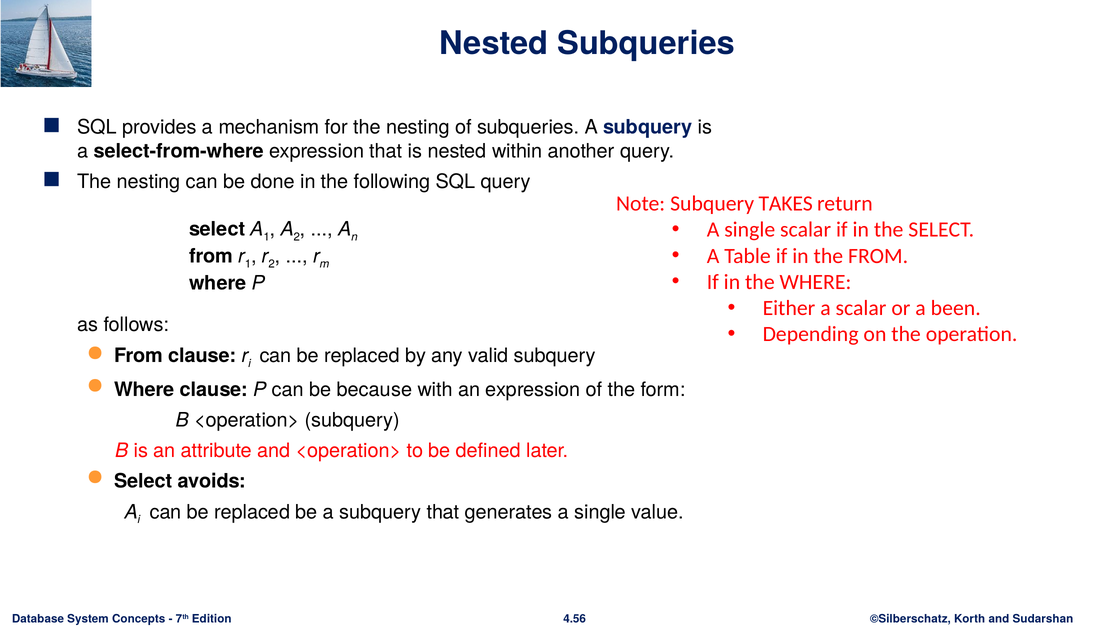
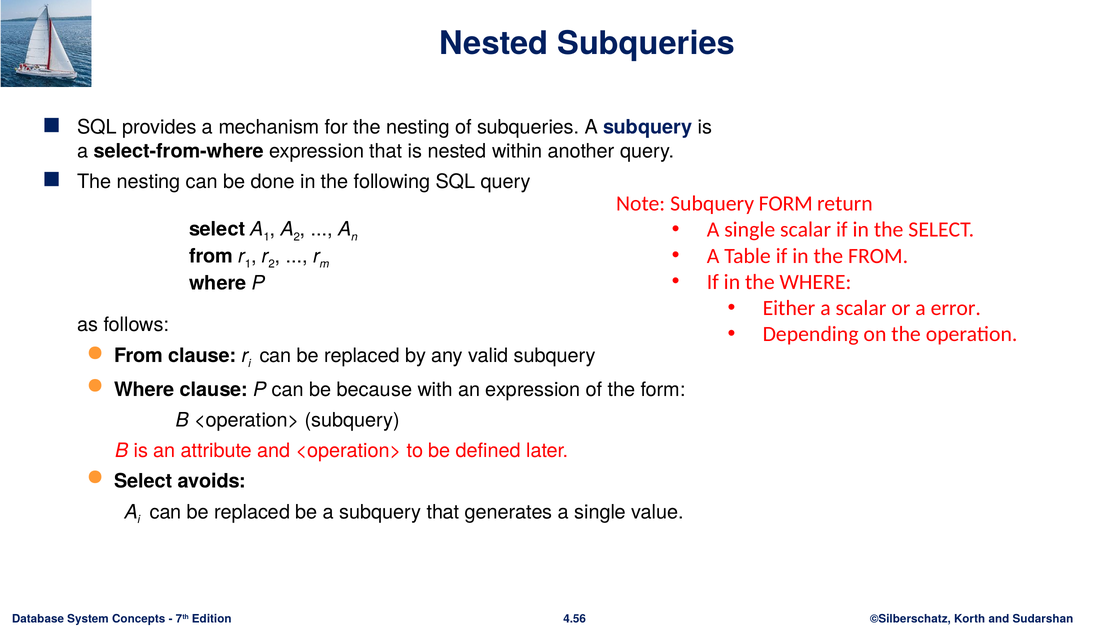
Subquery TAKES: TAKES -> FORM (786, 204)
been: been -> error (956, 308)
